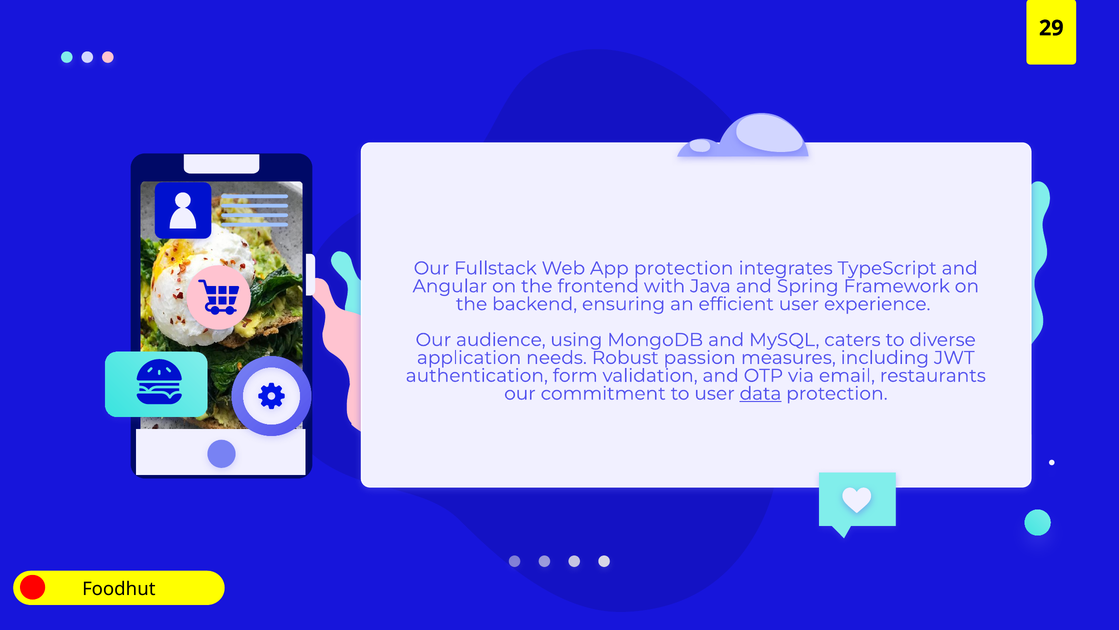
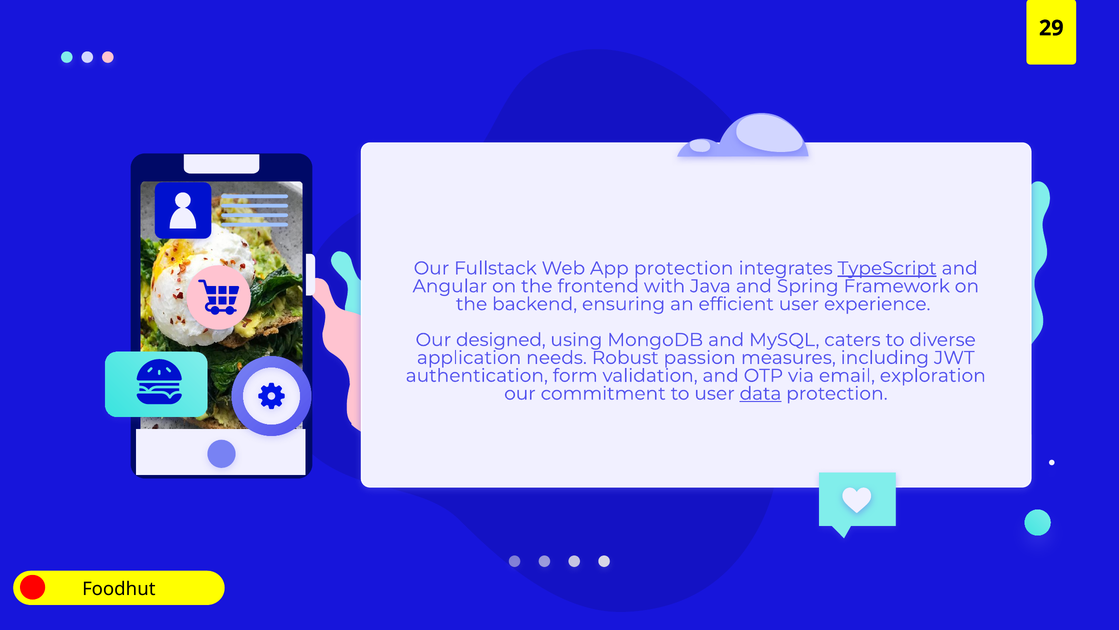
TypeScript underline: none -> present (887, 268)
audience: audience -> designed (501, 340)
restaurants: restaurants -> exploration (933, 375)
